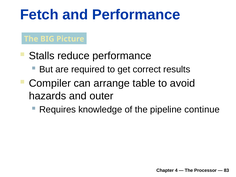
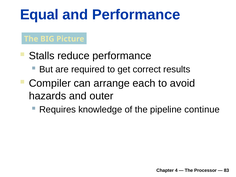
Fetch: Fetch -> Equal (39, 15)
table: table -> each (144, 83)
